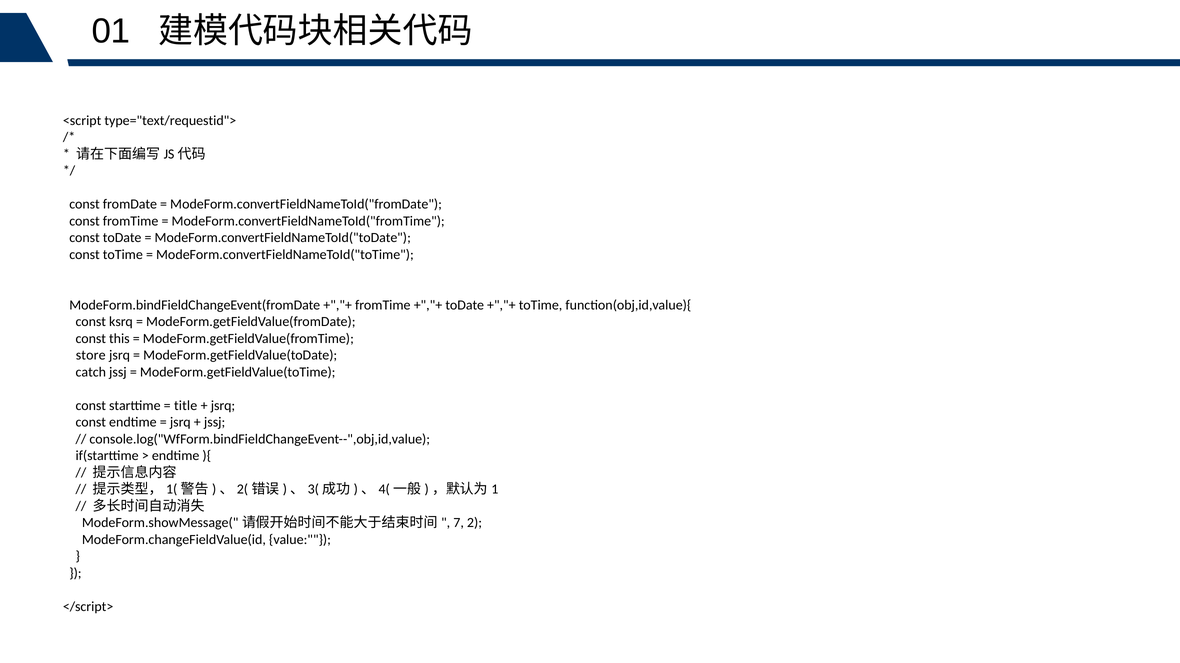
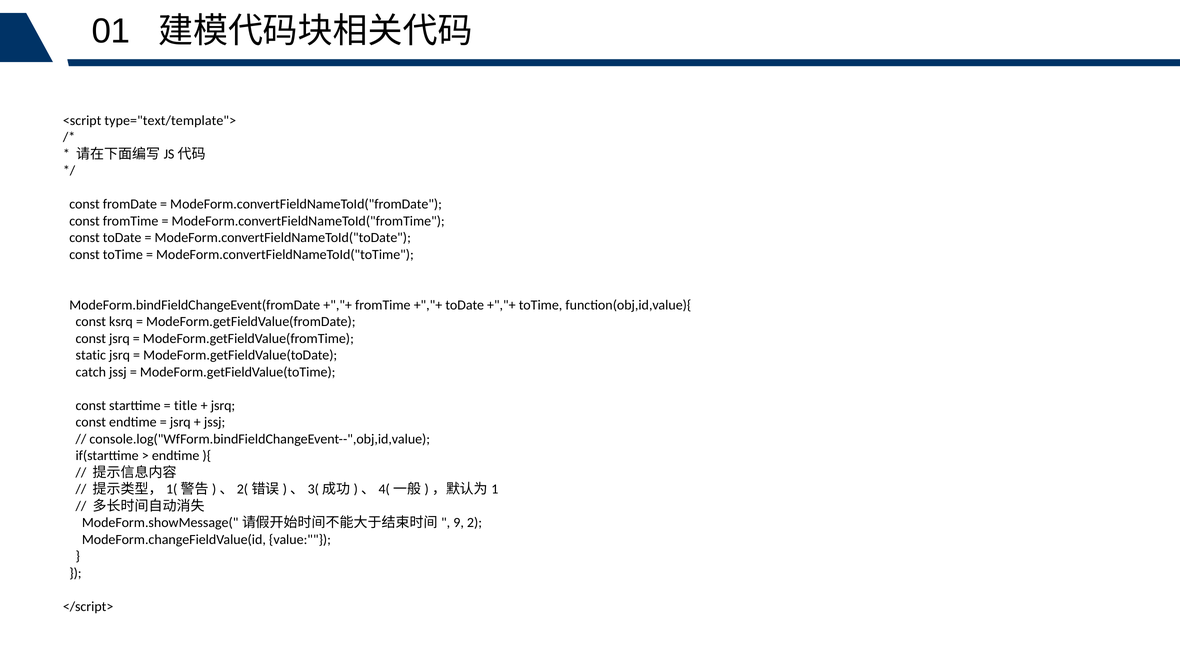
type="text/requestid">: type="text/requestid"> -> type="text/template"> (170, 121)
const this: this -> jsrq (119, 339)
store: store -> static (91, 356)
7: 7 -> 9 (459, 523)
